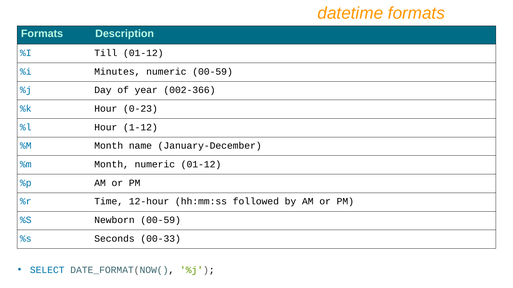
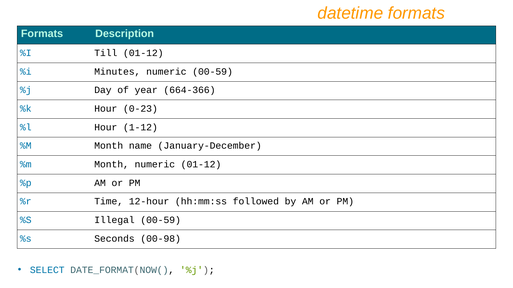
002-366: 002-366 -> 664-366 (189, 90)
Newborn: Newborn -> Illegal (114, 220)
00-33: 00-33 -> 00-98 (161, 239)
